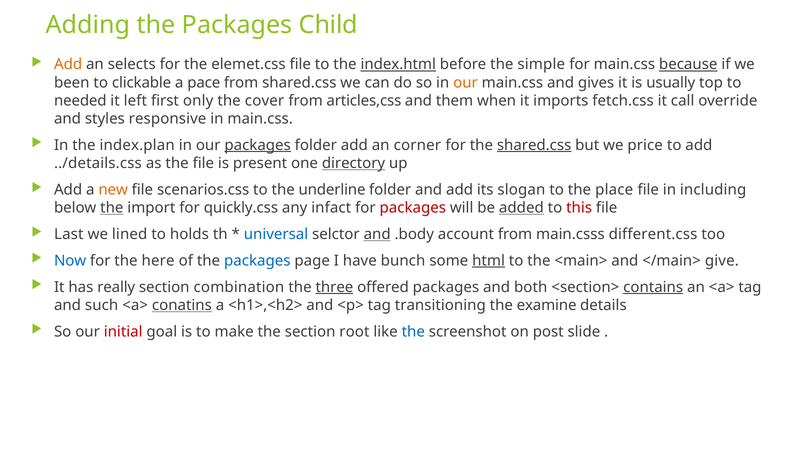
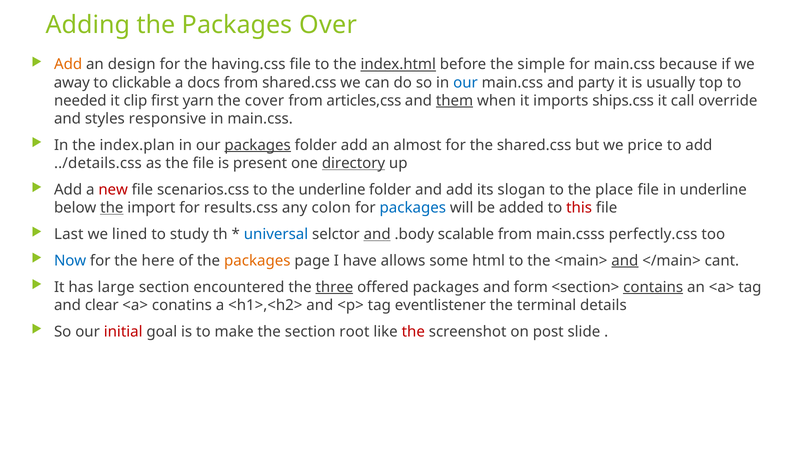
Child: Child -> Over (328, 25)
selects: selects -> design (132, 65)
elemet.css: elemet.css -> having.css (248, 65)
because underline: present -> none (688, 65)
been: been -> away (72, 83)
pace: pace -> docs (204, 83)
our colour: orange -> blue (466, 83)
gives: gives -> party (596, 83)
left: left -> clip (135, 101)
only: only -> yarn (198, 101)
them underline: none -> present (455, 101)
fetch.css: fetch.css -> ships.css (623, 101)
corner: corner -> almost (417, 145)
shared.css underline: present -> none (534, 145)
new colour: orange -> red (113, 190)
in including: including -> underline (713, 190)
quickly.css: quickly.css -> results.css (241, 208)
infact: infact -> colon (331, 208)
packages colour: red -> blue (413, 208)
added underline: present -> none (521, 208)
holds: holds -> study (189, 234)
account: account -> scalable (466, 234)
different.css: different.css -> perfectly.css (653, 234)
packages colour: blue -> orange (257, 261)
bunch: bunch -> allows (403, 261)
html underline: present -> none (489, 261)
and underline: none -> present (625, 261)
give: give -> cant (722, 261)
really: really -> large (116, 287)
combination: combination -> encountered (239, 287)
both: both -> form (531, 287)
such: such -> clear (102, 305)
conatins underline: present -> none (182, 305)
transitioning: transitioning -> eventlistener (440, 305)
examine: examine -> terminal (547, 305)
the colour: blue -> red (413, 332)
